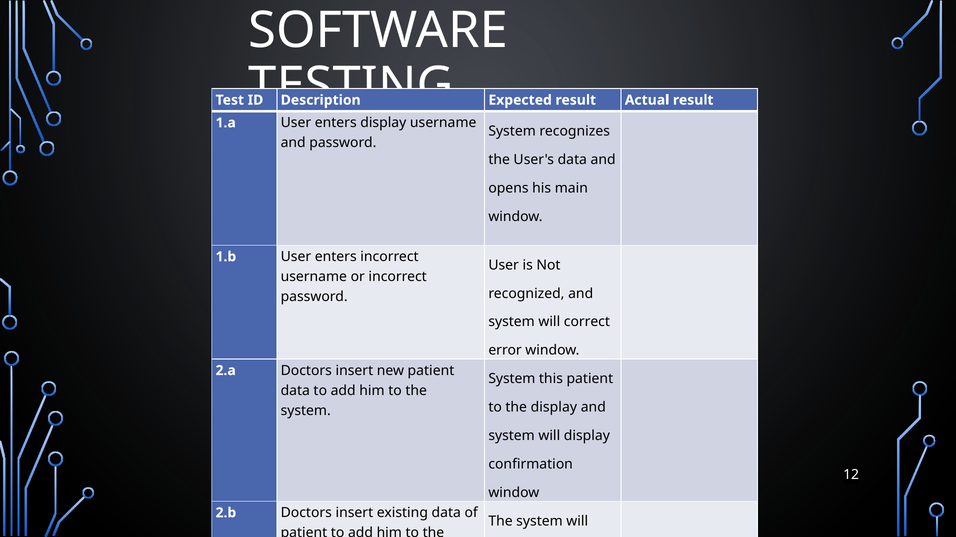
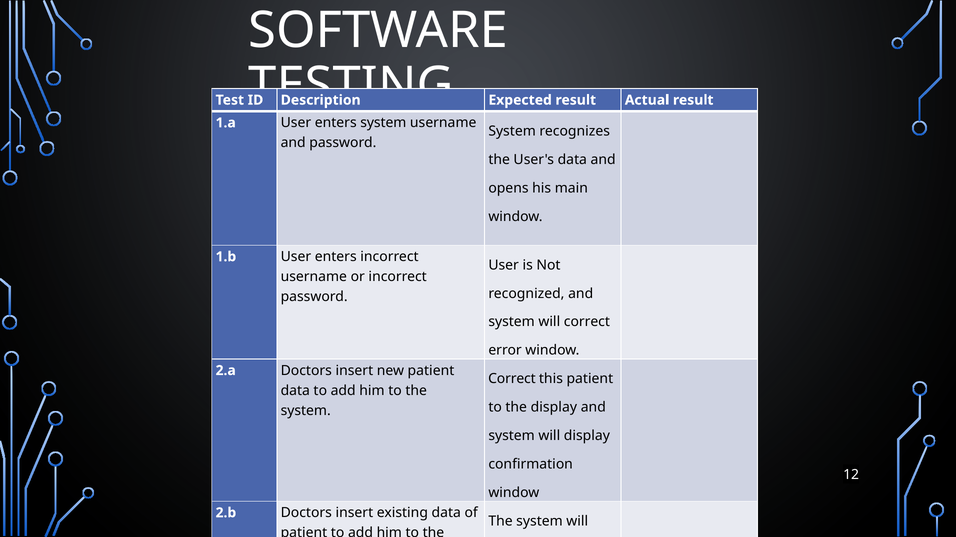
enters display: display -> system (383, 123)
System: System -> Correct (512, 379)
